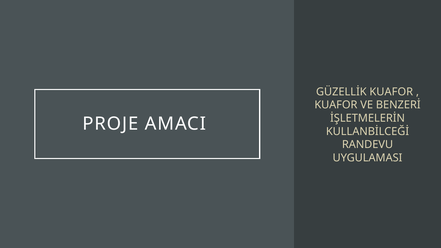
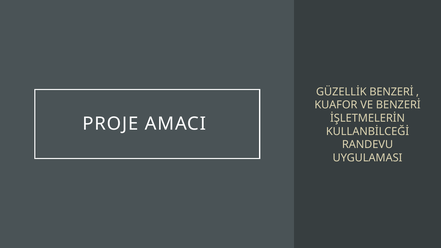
GÜZELLİK KUAFOR: KUAFOR -> BENZERİ (391, 92)
